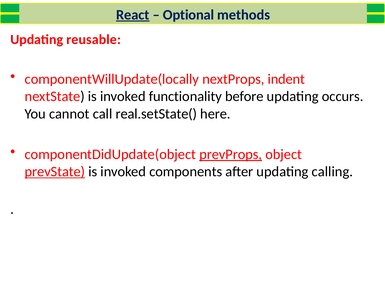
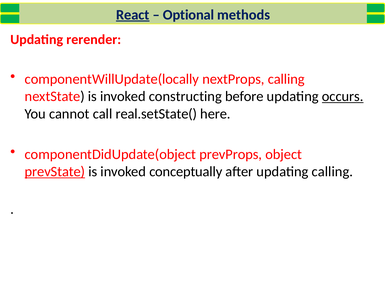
reusable: reusable -> rerender (94, 40)
nextProps indent: indent -> calling (286, 79)
functionality: functionality -> constructing (185, 96)
occurs underline: none -> present (343, 96)
prevProps underline: present -> none (231, 154)
components: components -> conceptually (186, 171)
